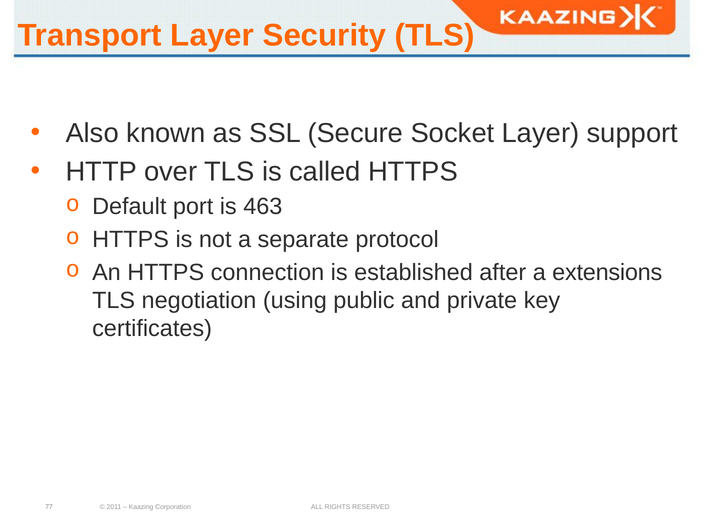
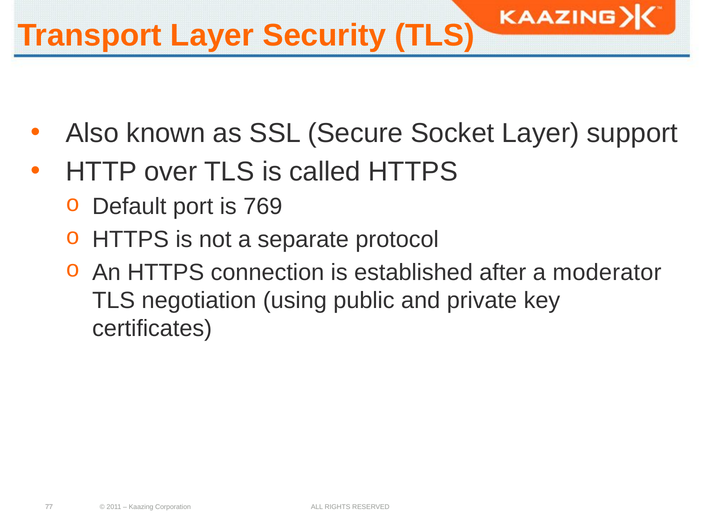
463: 463 -> 769 (263, 207)
extensions: extensions -> moderator (607, 272)
